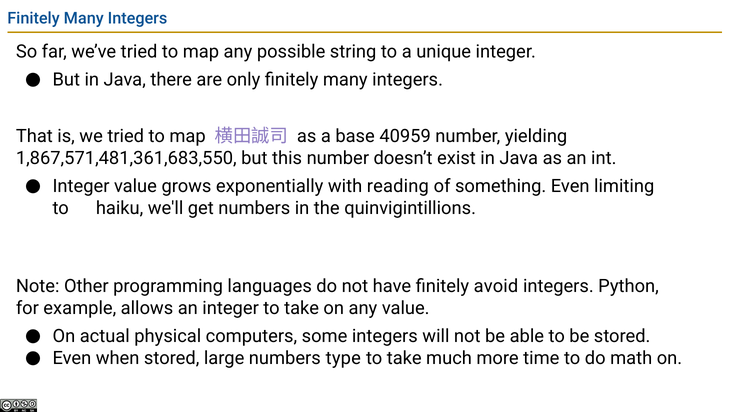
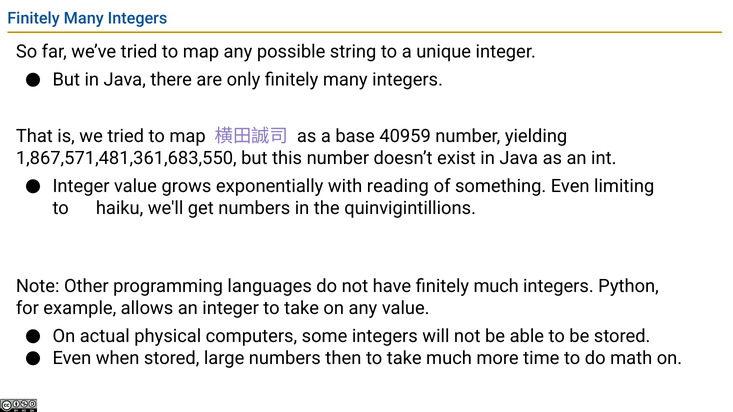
finitely avoid: avoid -> much (496, 286)
type: type -> then (343, 359)
